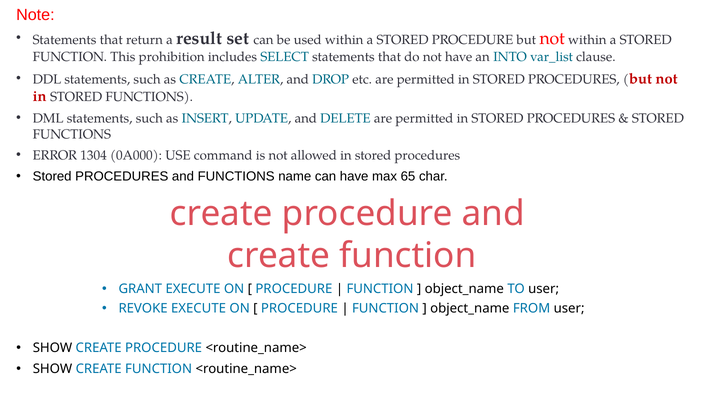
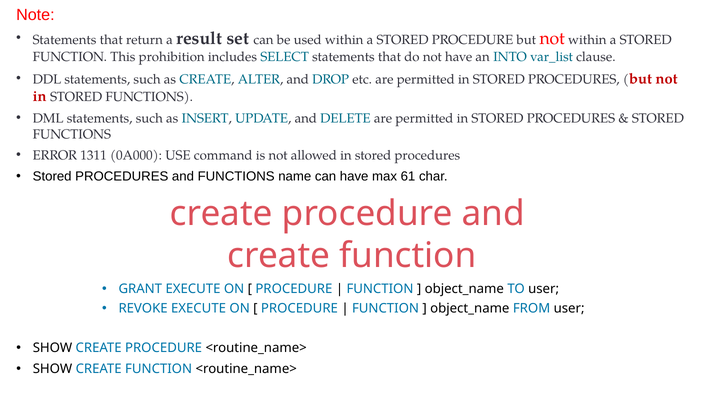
1304: 1304 -> 1311 (94, 155)
65: 65 -> 61 (408, 176)
